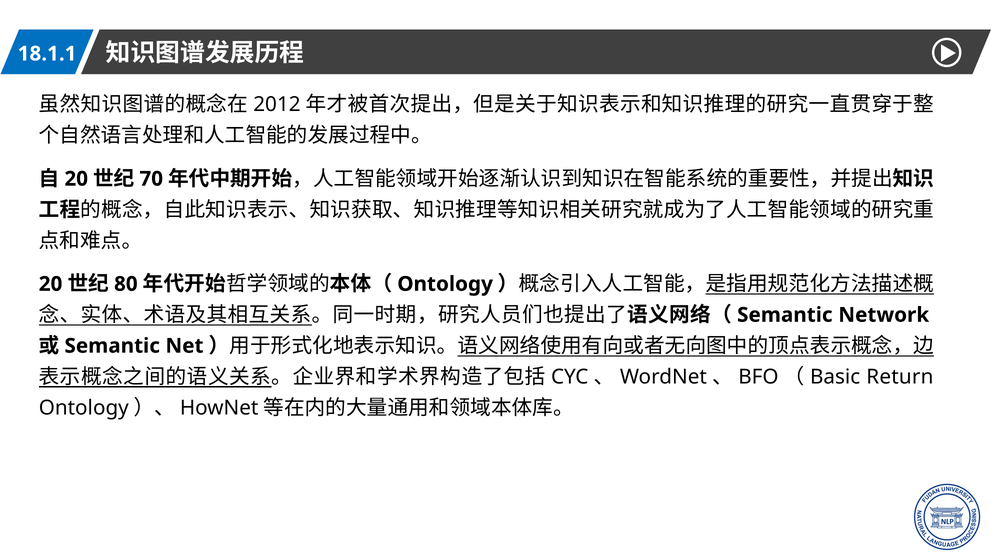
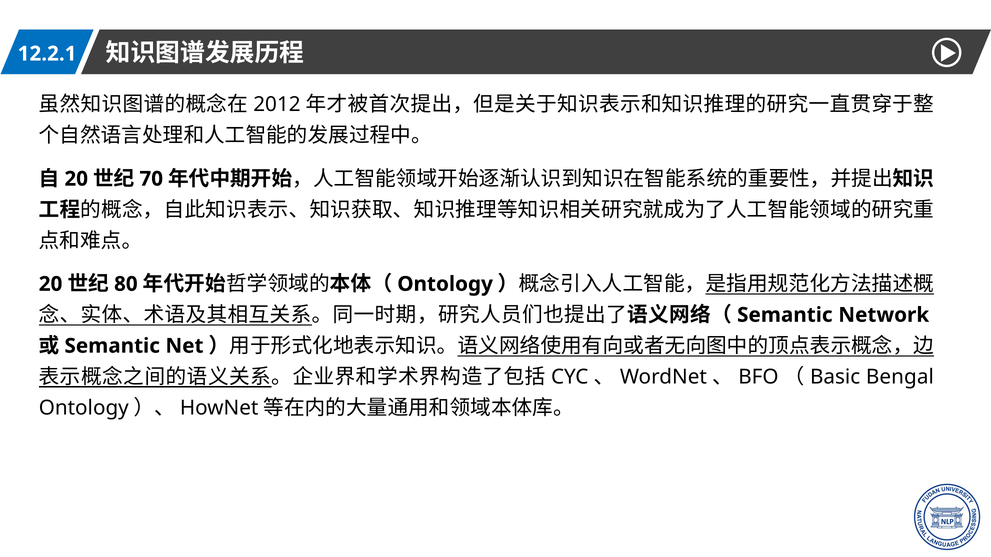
18.1.1: 18.1.1 -> 12.2.1 (47, 54)
Return: Return -> Bengal (900, 377)
